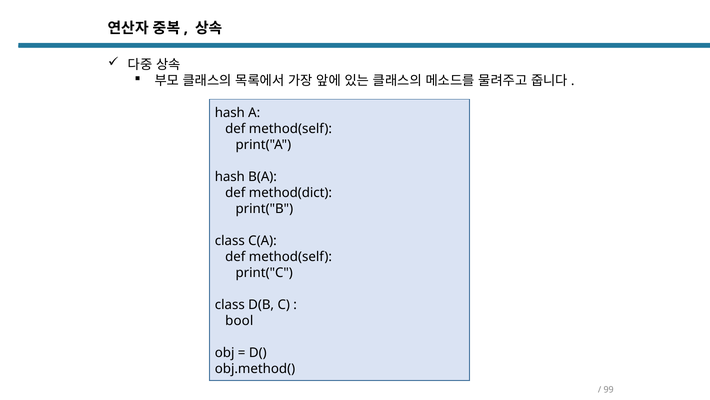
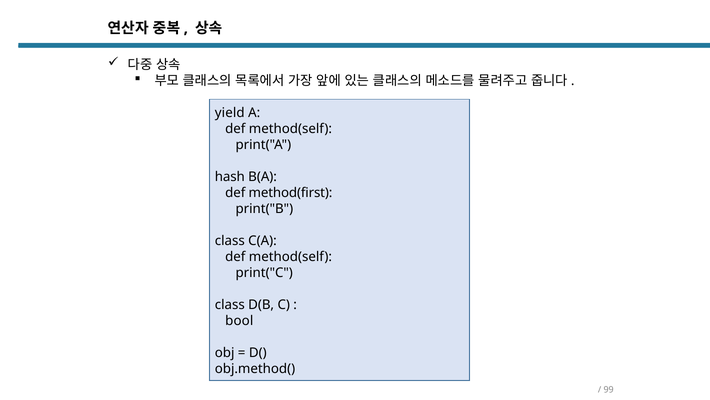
hash: hash -> yield (230, 113)
method(dict: method(dict -> method(first (290, 193)
